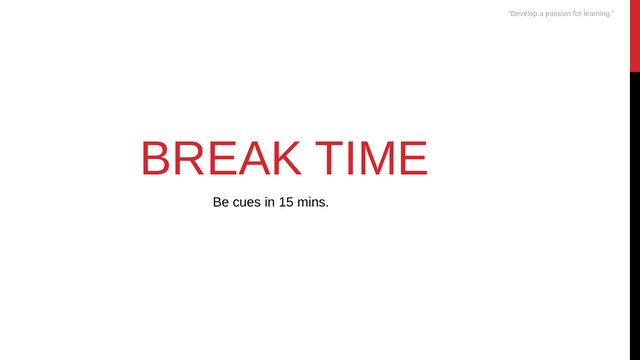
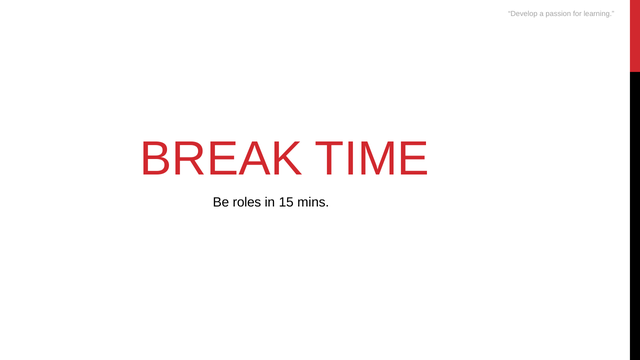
cues: cues -> roles (247, 202)
